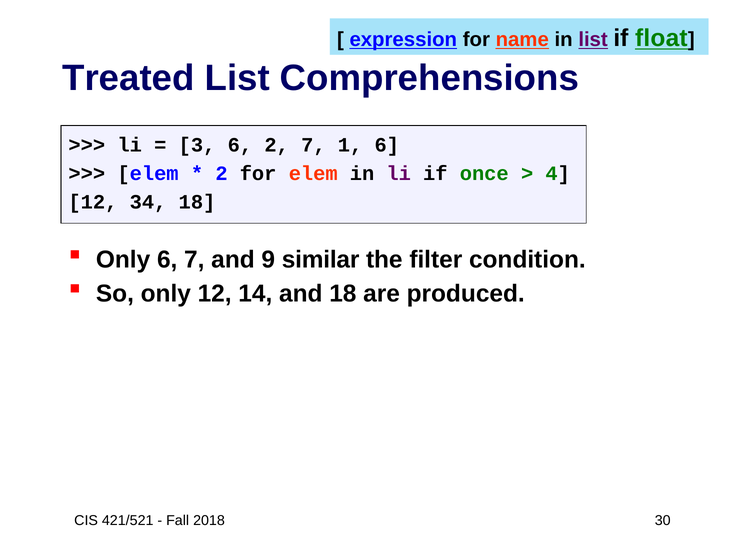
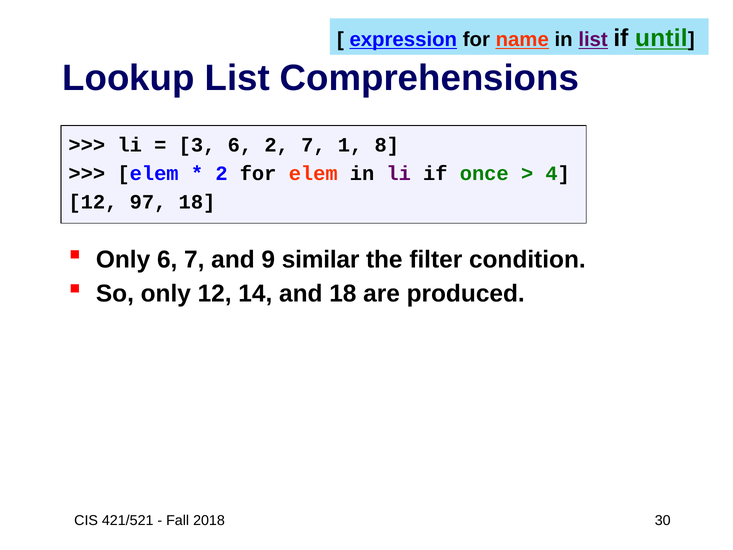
float: float -> until (661, 38)
Treated: Treated -> Lookup (128, 78)
1 6: 6 -> 8 (387, 145)
34: 34 -> 97 (148, 202)
